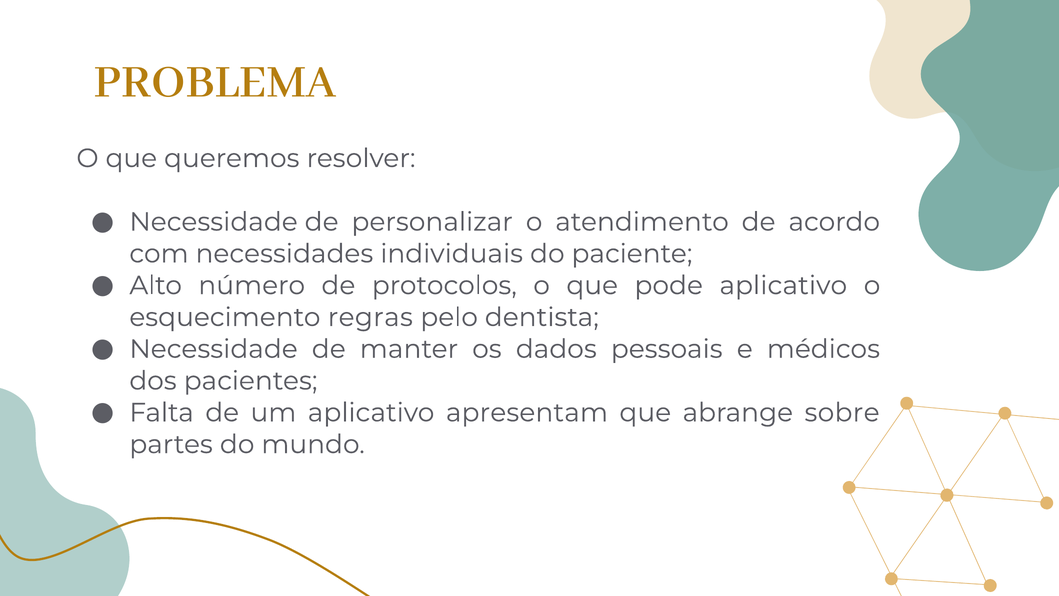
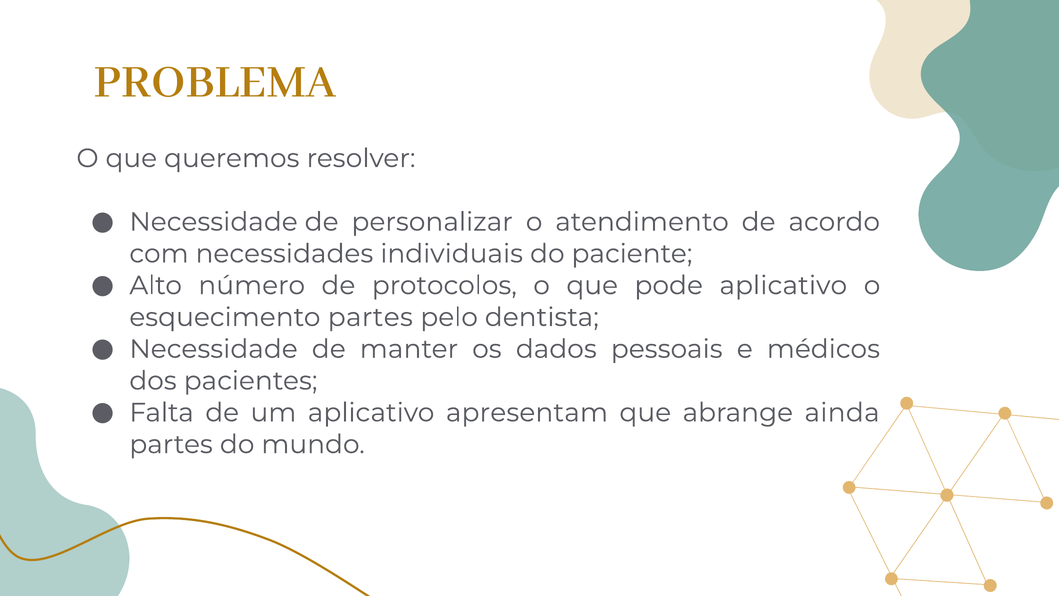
esquecimento regras: regras -> partes (370, 317)
sobre: sobre -> ainda (842, 412)
